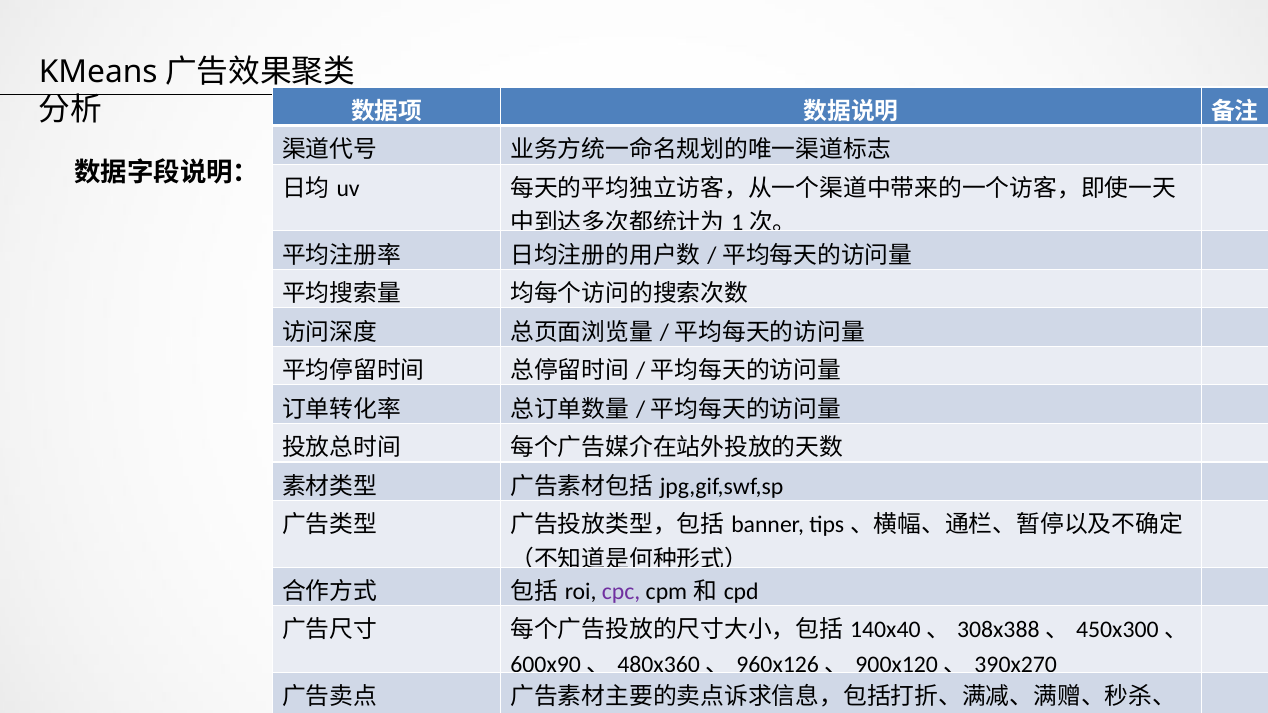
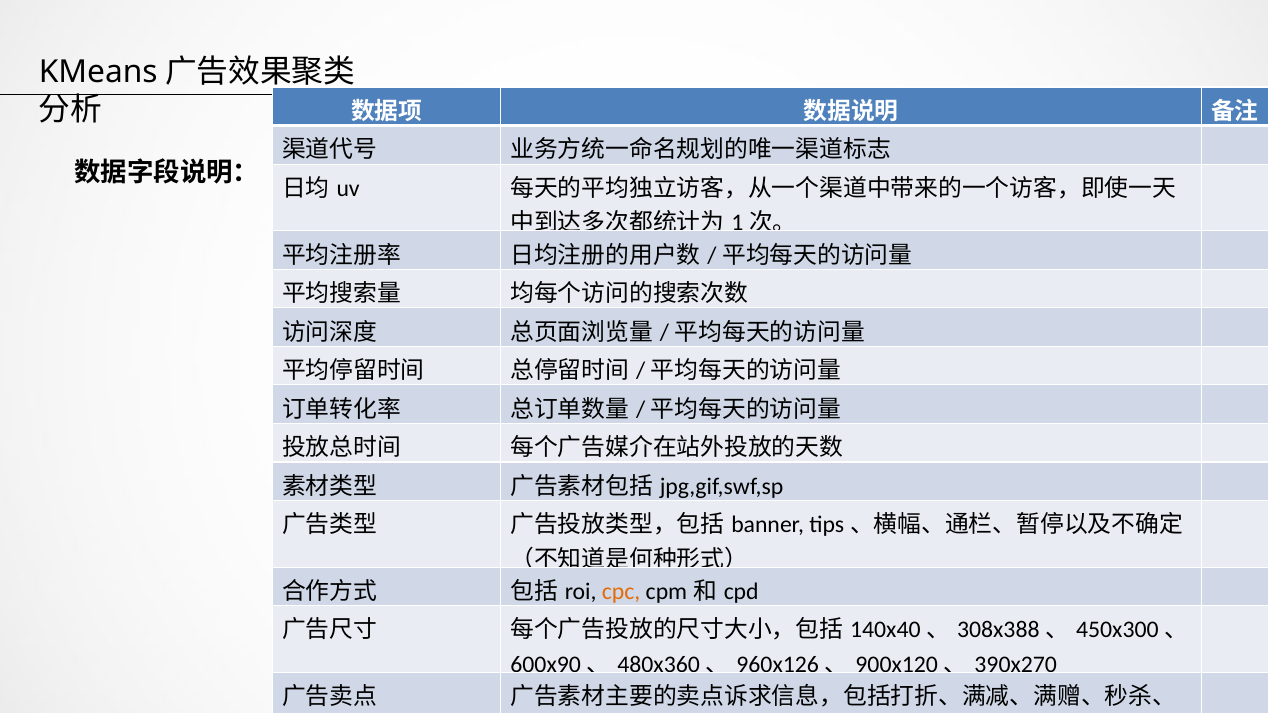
cpc colour: purple -> orange (621, 592)
